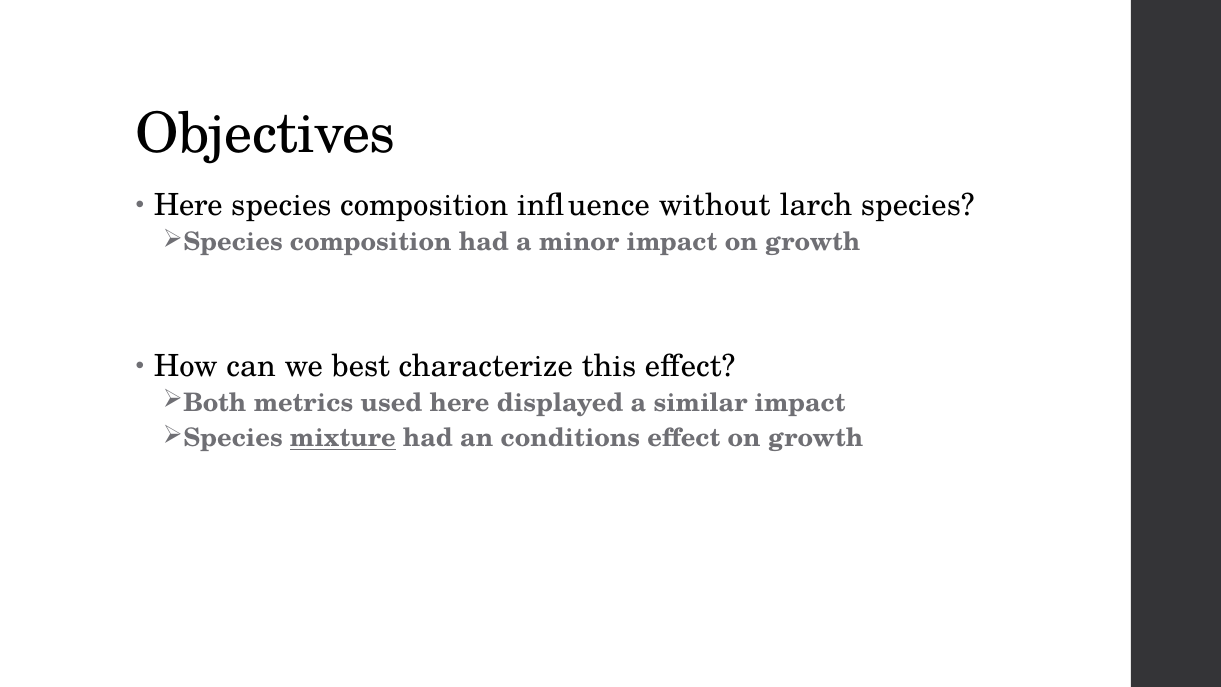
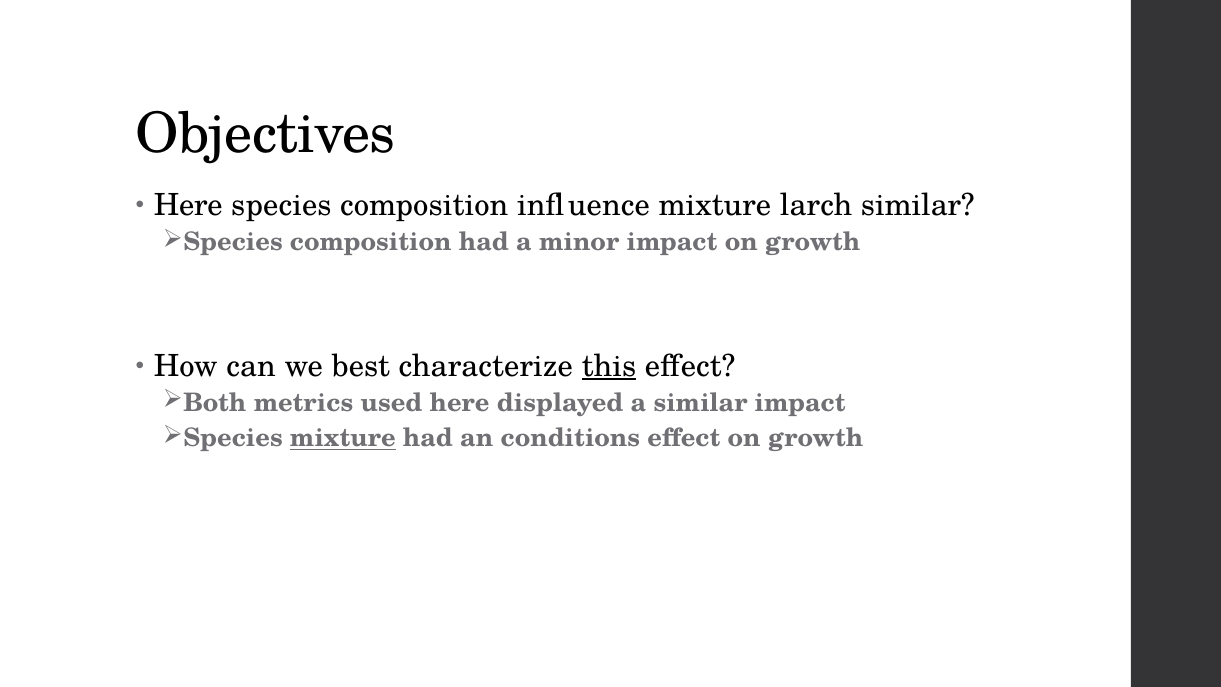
influence without: without -> mixture (715, 205)
larch species: species -> similar (918, 205)
this underline: none -> present (609, 366)
